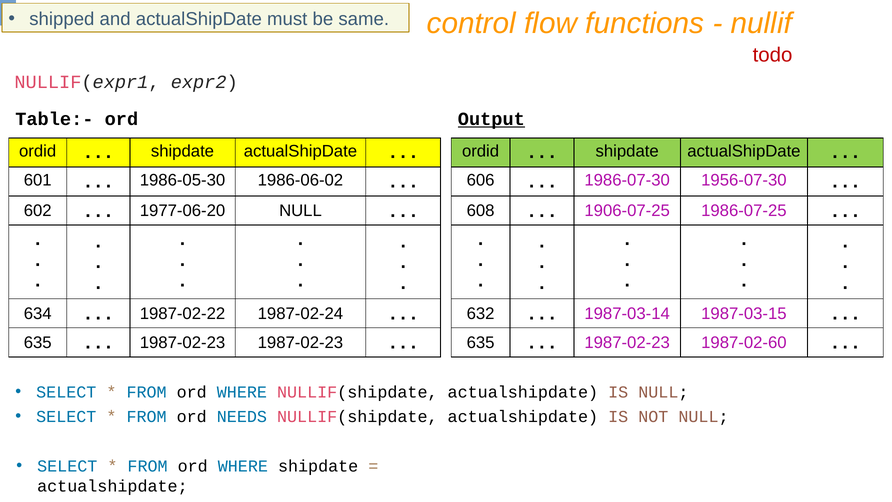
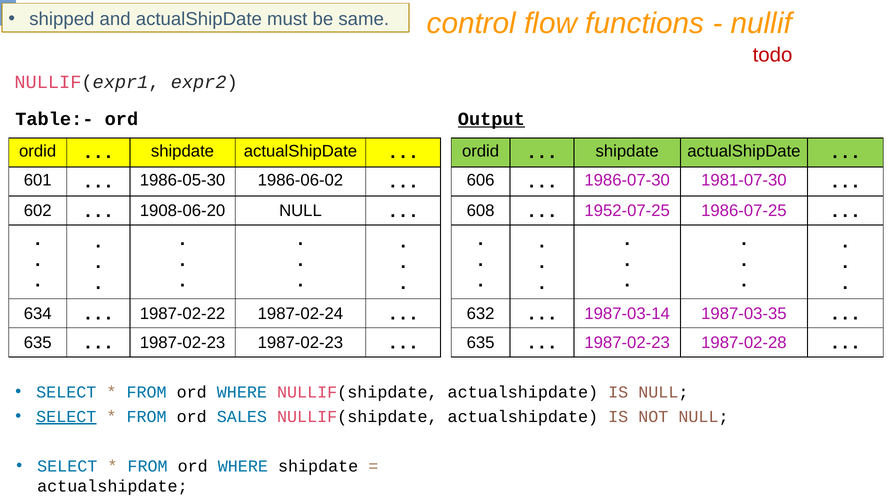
1956-07-30: 1956-07-30 -> 1981-07-30 (744, 180)
1977-06-20: 1977-06-20 -> 1908-06-20 (183, 211)
1906-07-25: 1906-07-25 -> 1952-07-25 (627, 211)
1987-03-15: 1987-03-15 -> 1987-03-35 (744, 313)
1987-02-60: 1987-02-60 -> 1987-02-28 (744, 342)
SELECT underline: none -> present (66, 416)
NEEDS: NEEDS -> SALES (242, 416)
